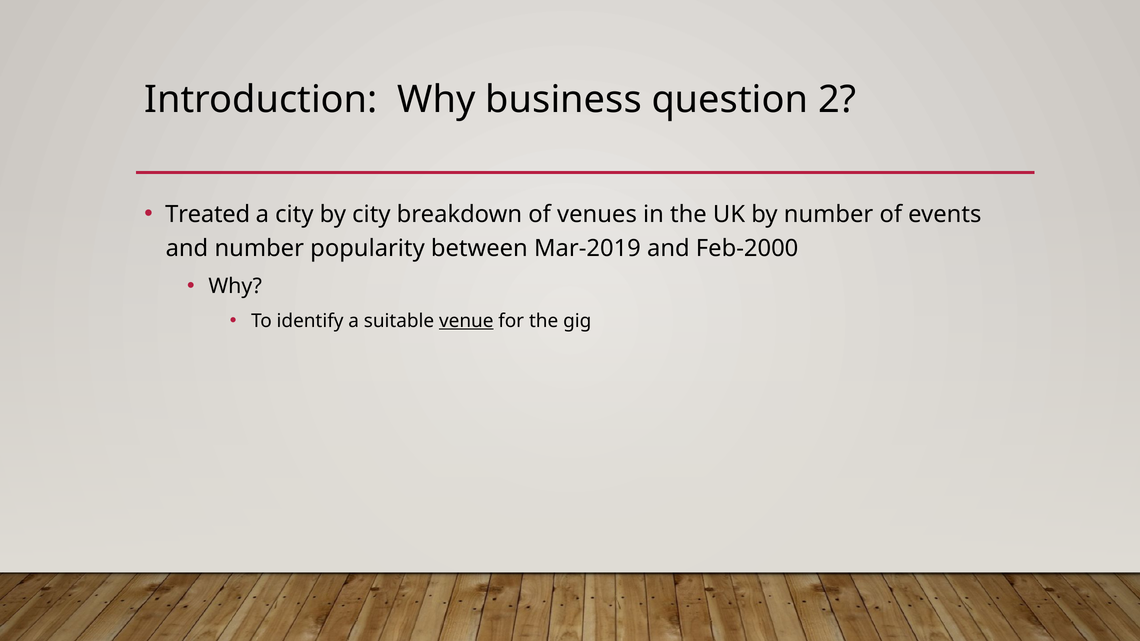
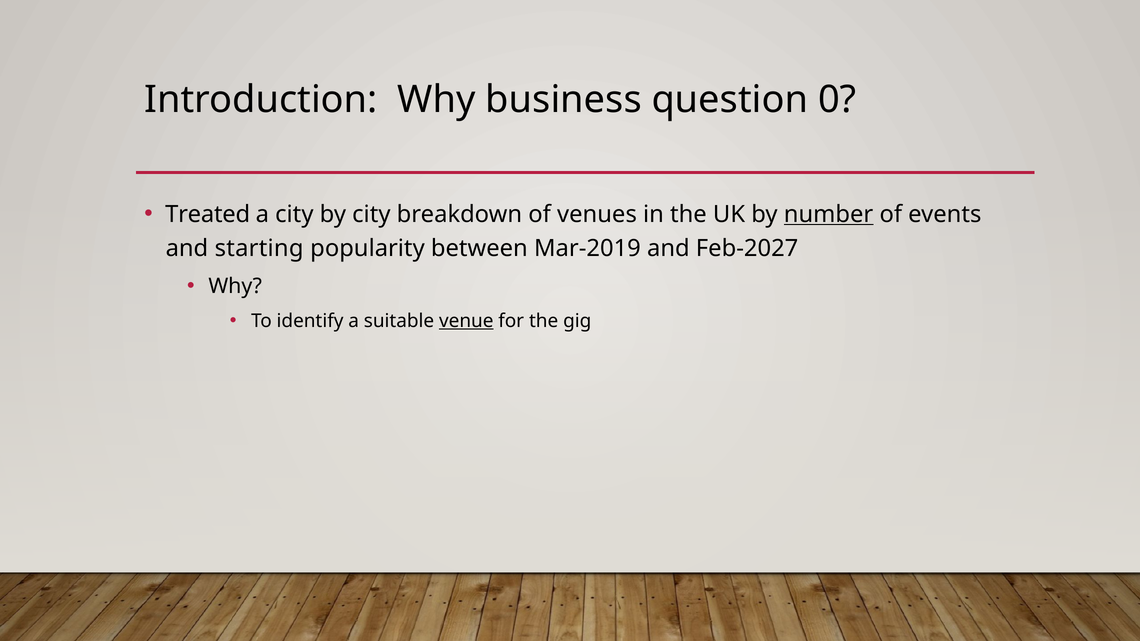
2: 2 -> 0 (837, 100)
number underline: none -> present (829, 214)
and number: number -> starting (259, 249)
Feb-2000: Feb-2000 -> Feb-2027 (747, 249)
